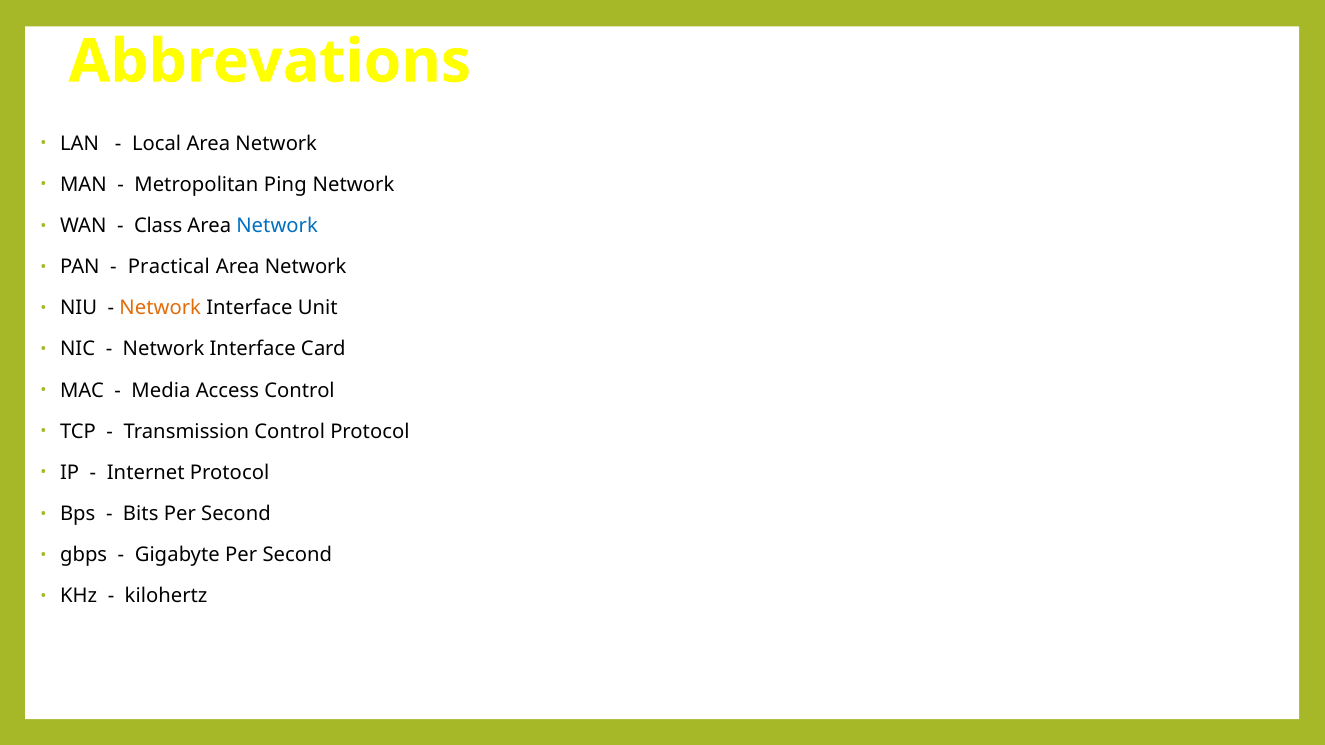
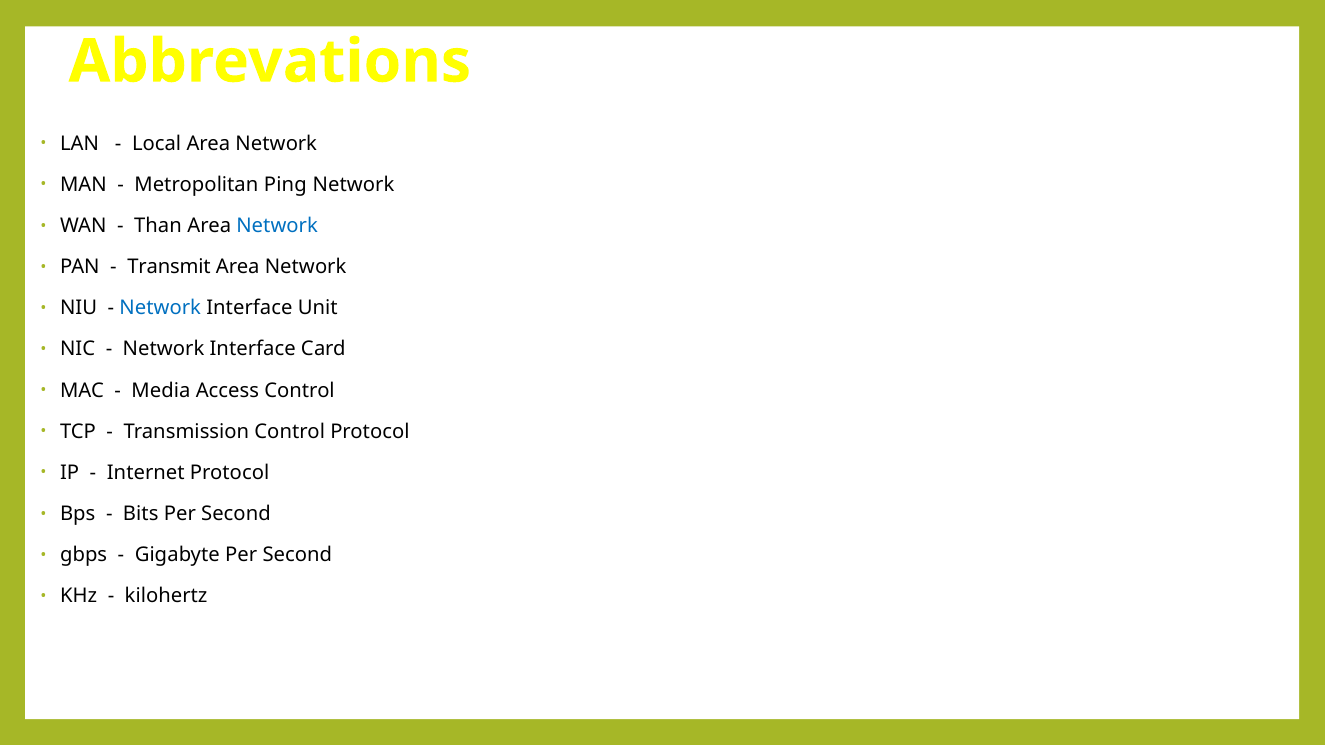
Class: Class -> Than (158, 226)
Practical: Practical -> Transmit (169, 267)
Network colour: orange -> blue (160, 308)
